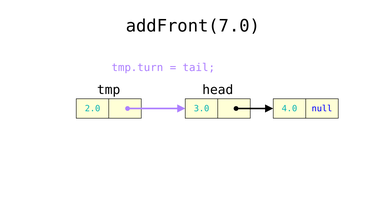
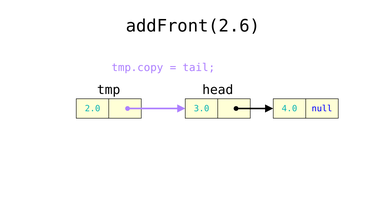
addFront(7.0: addFront(7.0 -> addFront(2.6 (193, 26)
tmp.turn: tmp.turn -> tmp.copy (137, 68)
